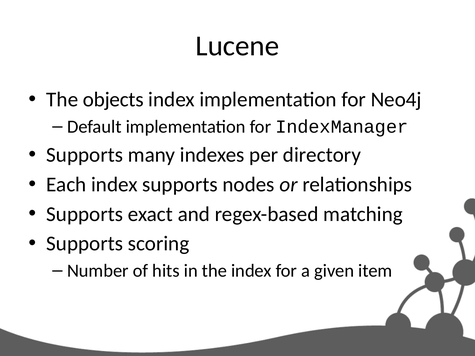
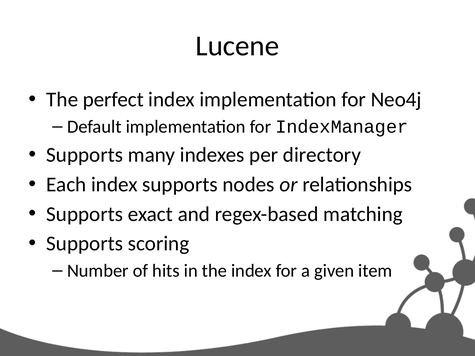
objects: objects -> perfect (113, 100)
